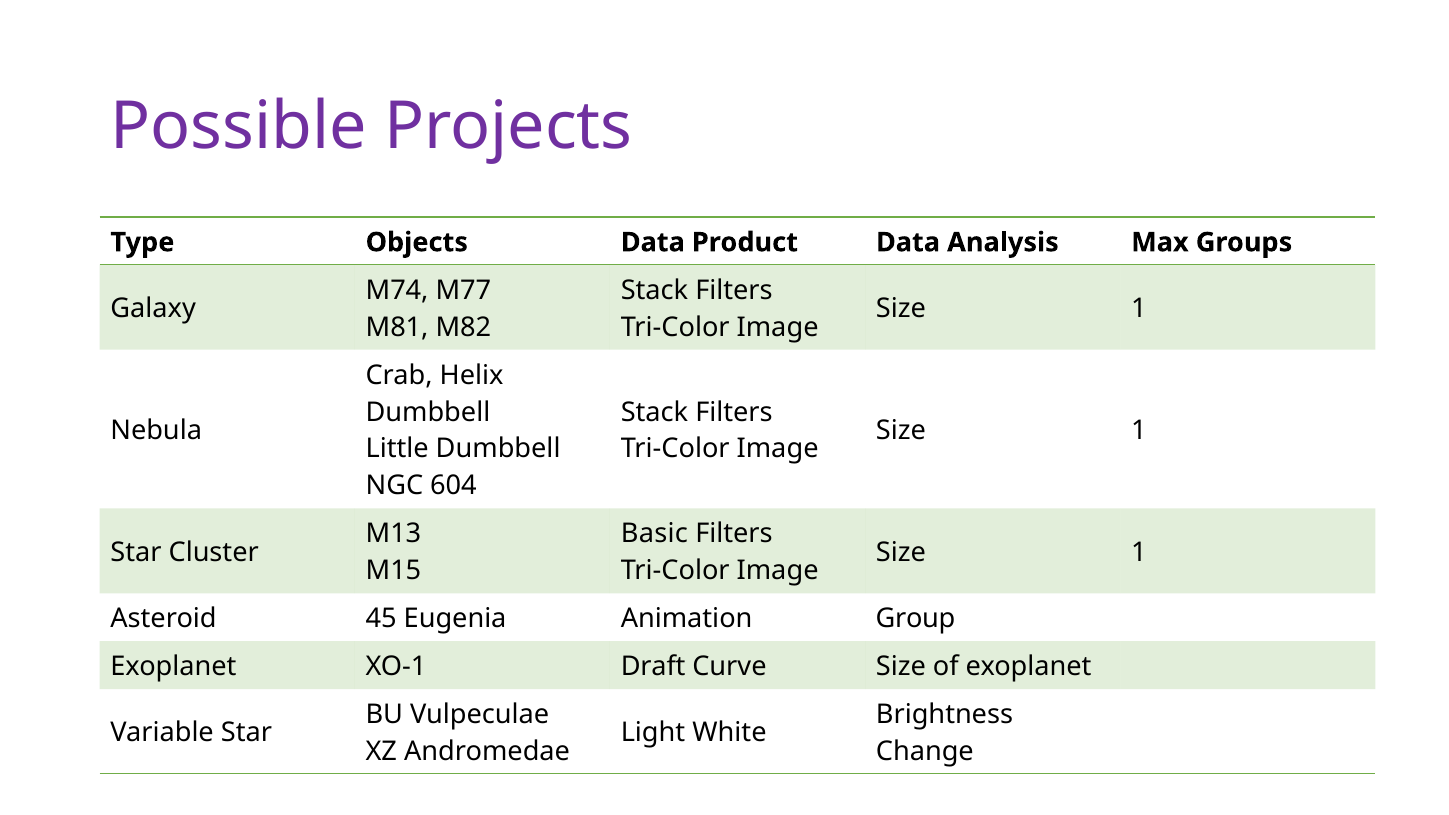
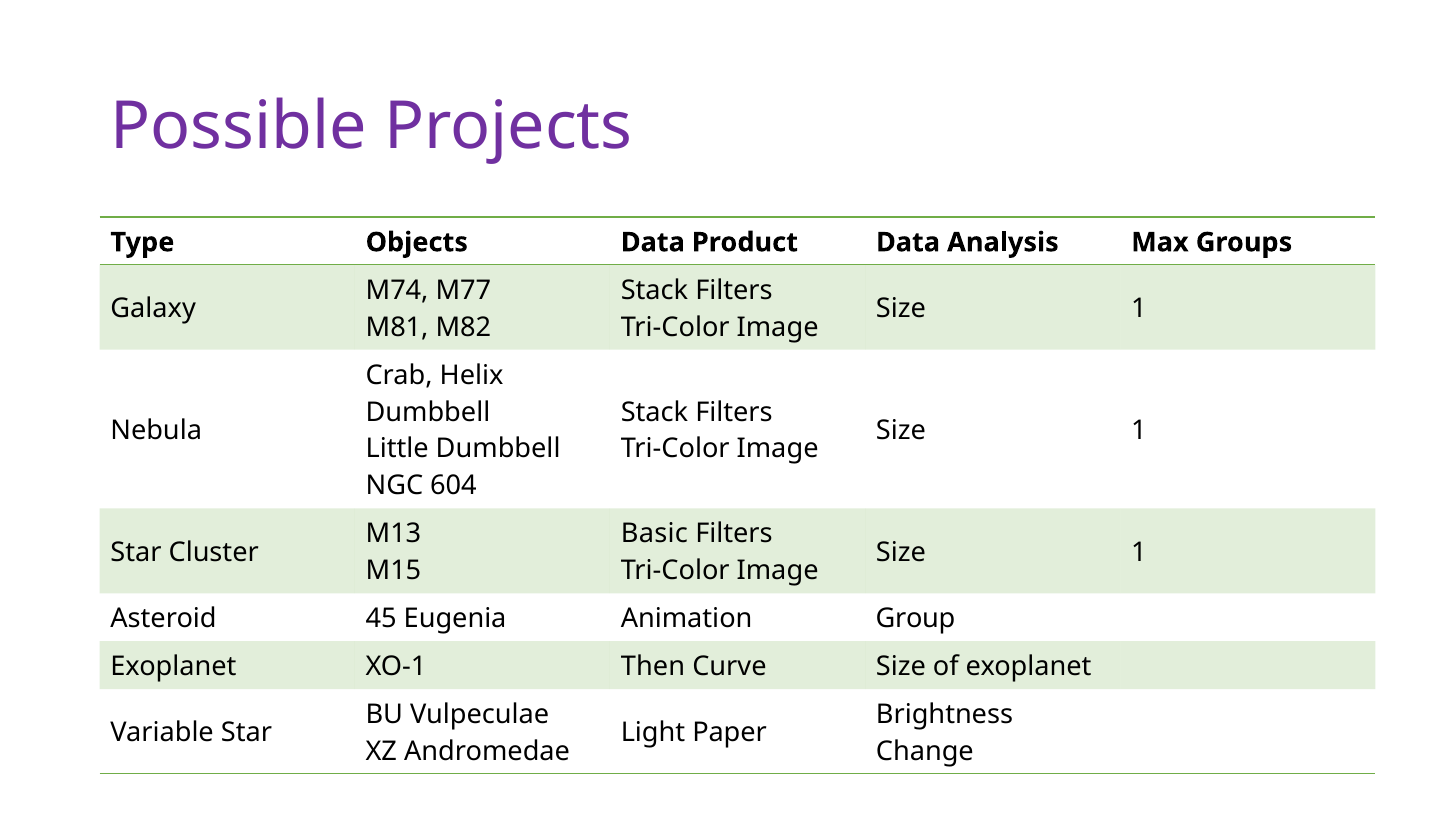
Draft: Draft -> Then (653, 667)
White: White -> Paper (730, 733)
